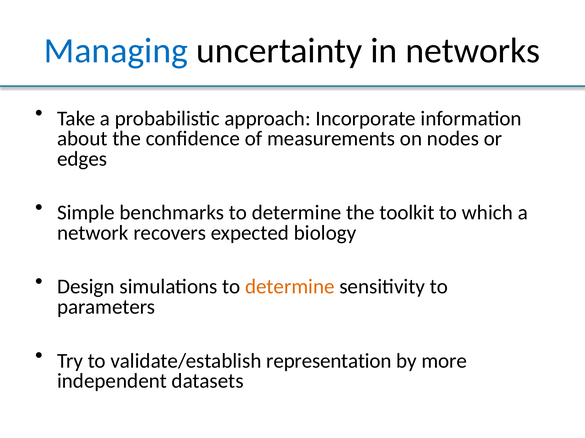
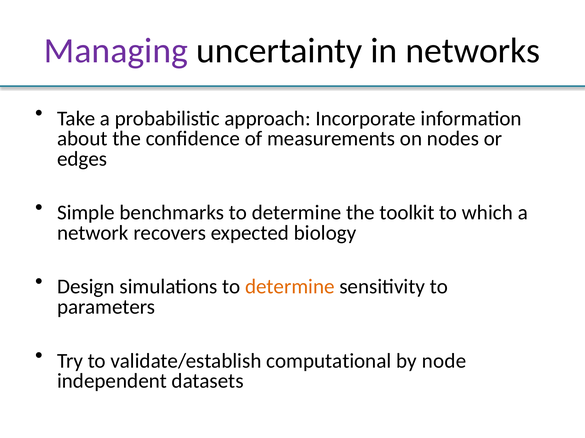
Managing colour: blue -> purple (116, 51)
representation: representation -> computational (329, 361)
more: more -> node (444, 361)
